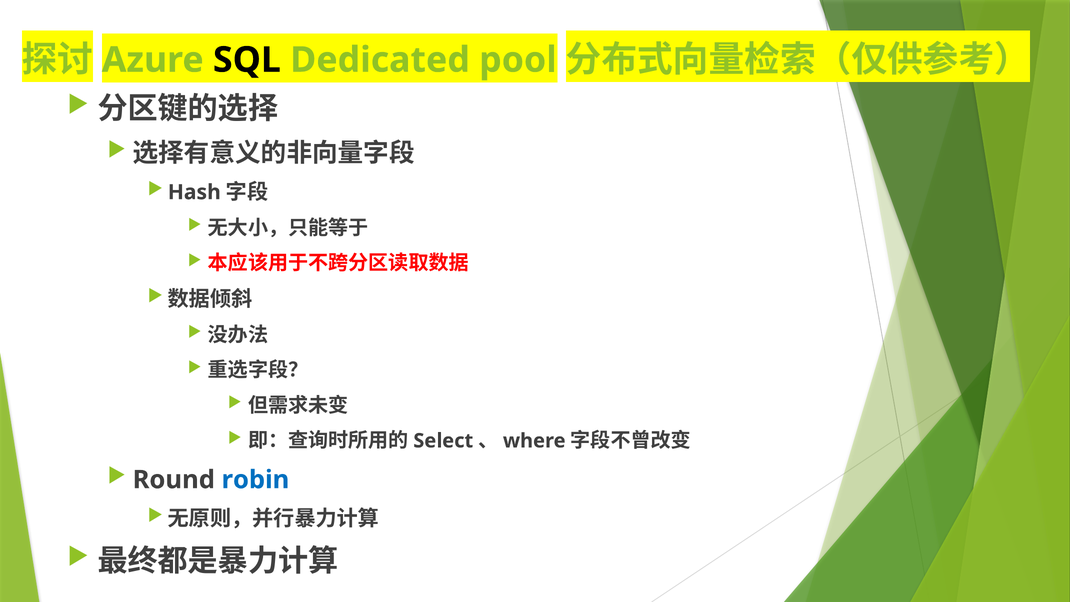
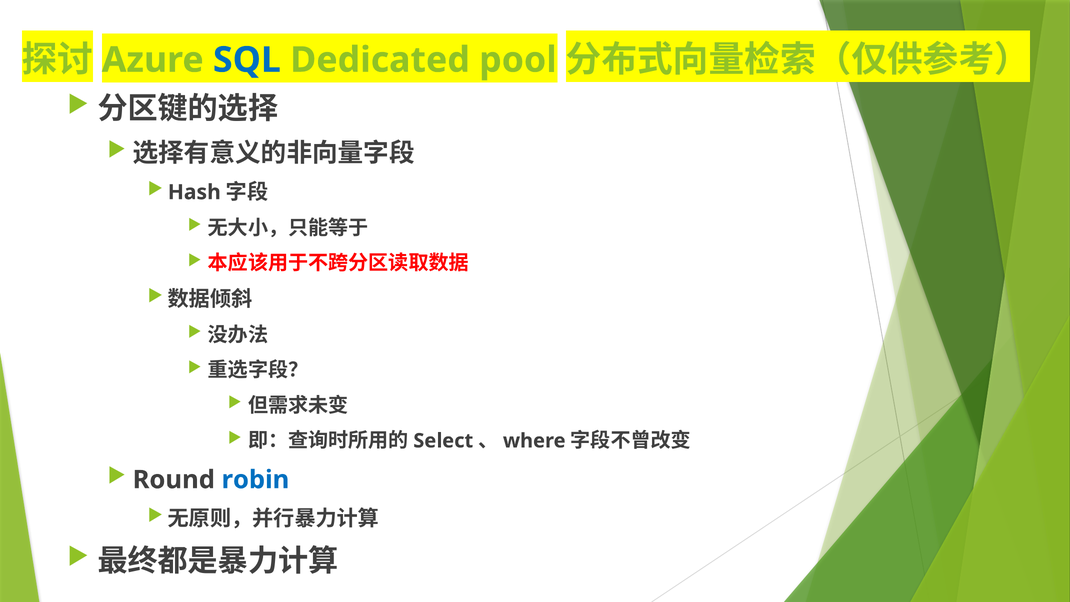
SQL colour: black -> blue (247, 60)
